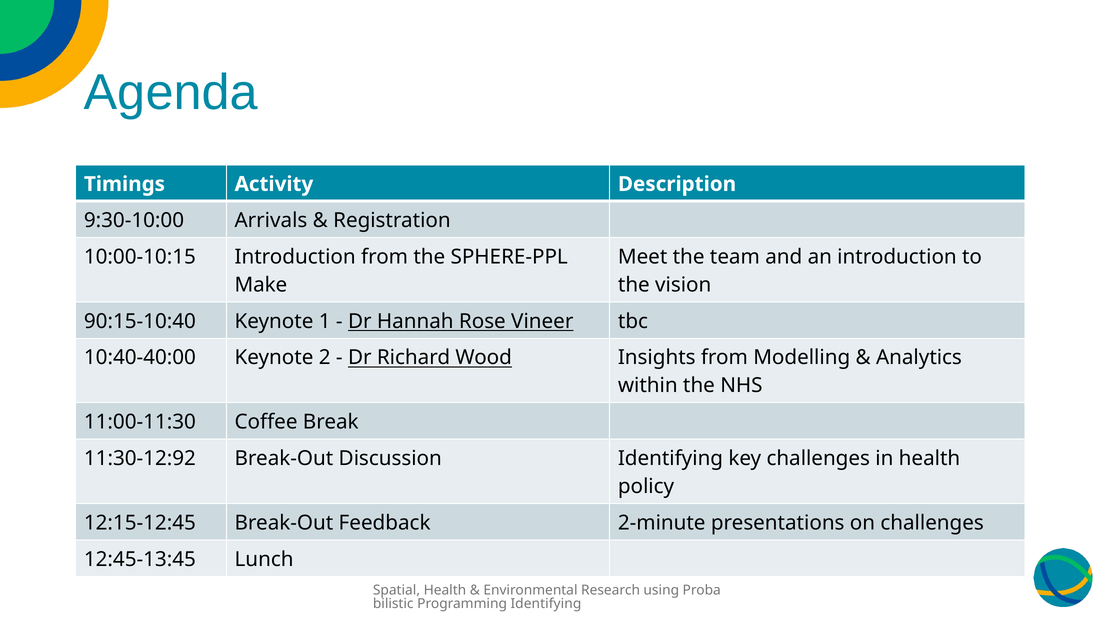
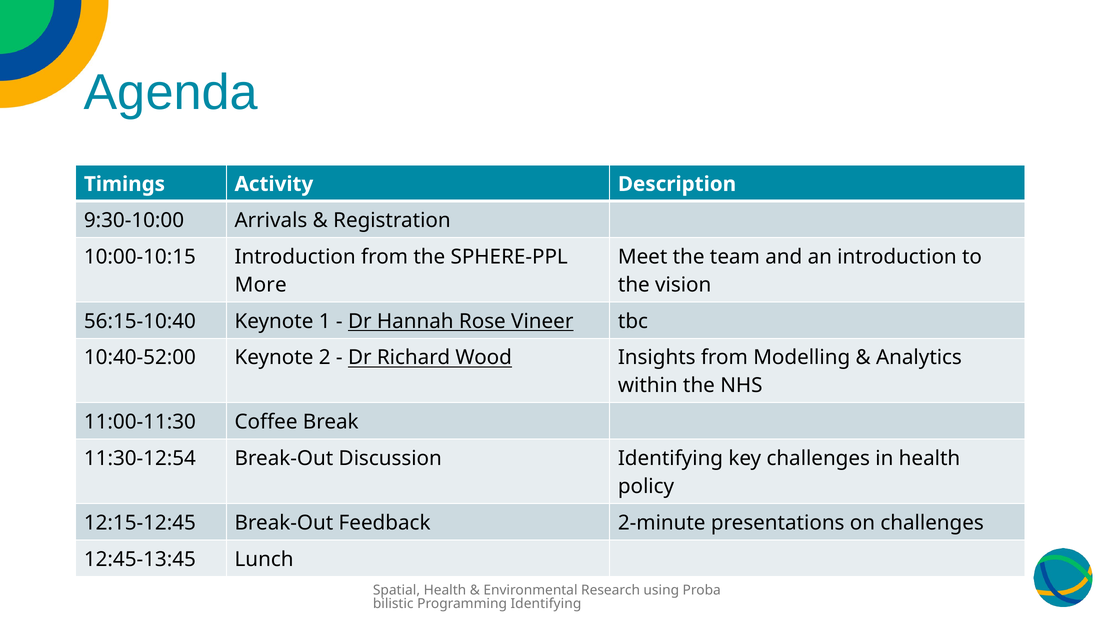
Make: Make -> More (261, 285)
90:15-10:40: 90:15-10:40 -> 56:15-10:40 (140, 321)
10:40-40:00: 10:40-40:00 -> 10:40-52:00 (140, 358)
11:30-12:92: 11:30-12:92 -> 11:30-12:54 (140, 459)
